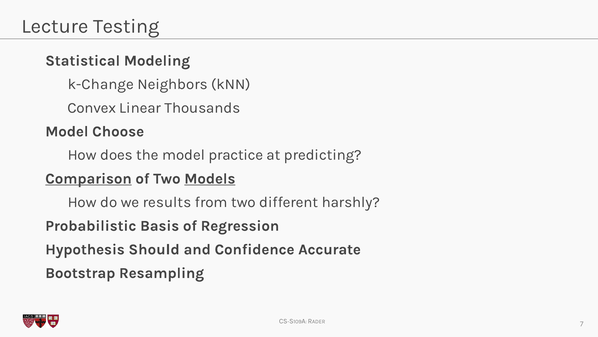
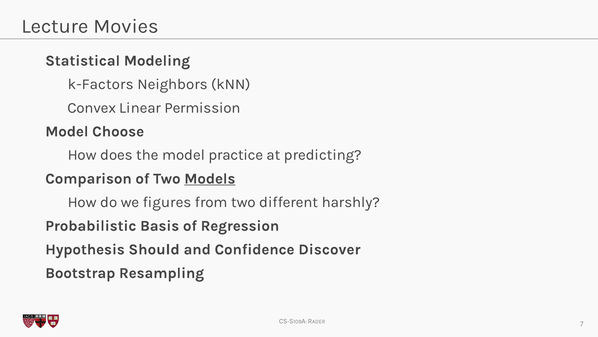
Testing: Testing -> Movies (126, 26)
k-Change: k-Change -> k-Factors (101, 84)
Thousands: Thousands -> Permission (202, 108)
Comparison underline: present -> none (88, 178)
results: results -> figures (167, 202)
Accurate: Accurate -> Discover (329, 249)
